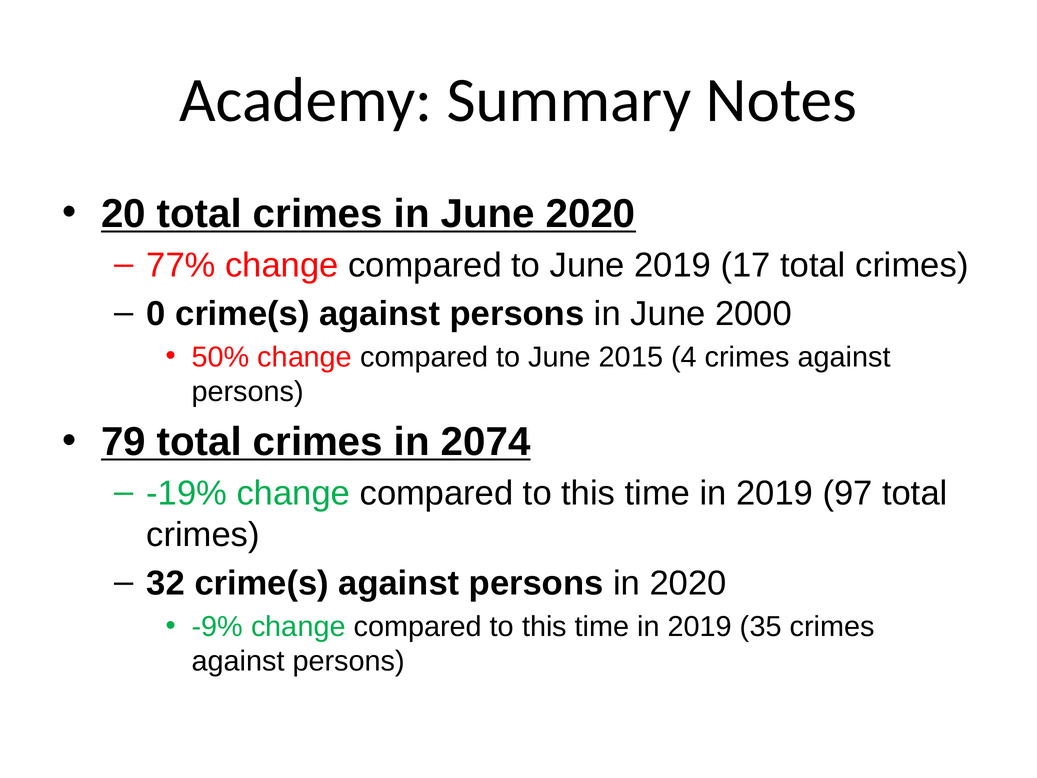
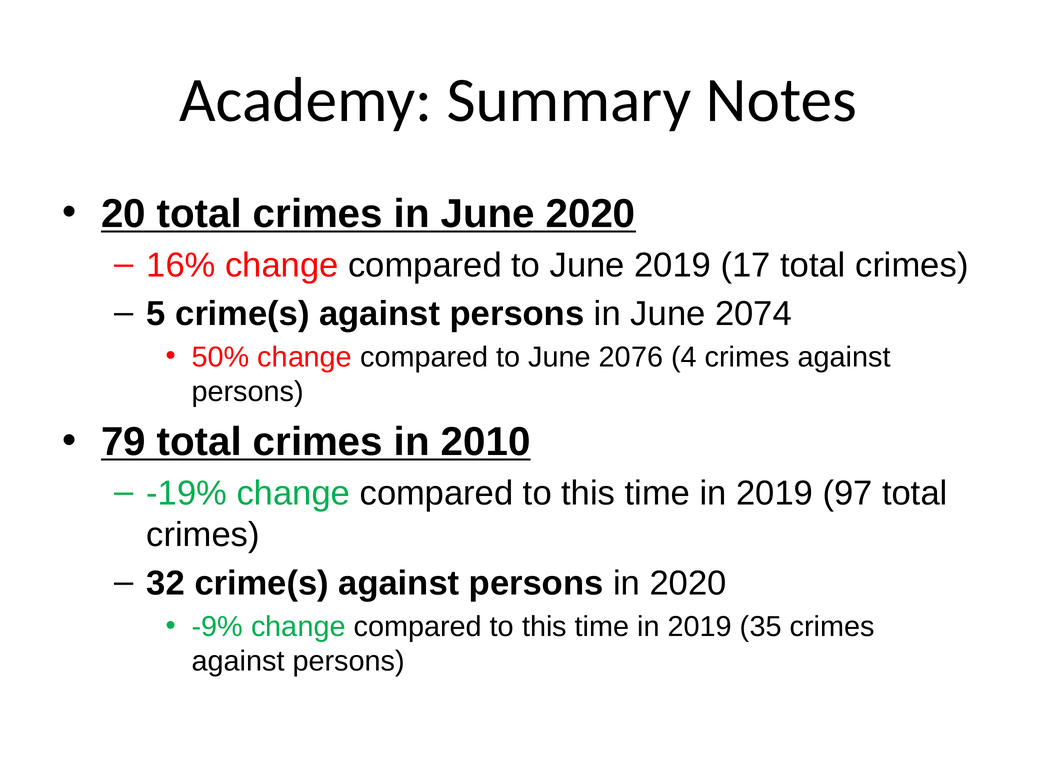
77%: 77% -> 16% (181, 265)
0: 0 -> 5 (156, 314)
2000: 2000 -> 2074 (753, 314)
2015: 2015 -> 2076 (631, 357)
2074: 2074 -> 2010 (486, 442)
